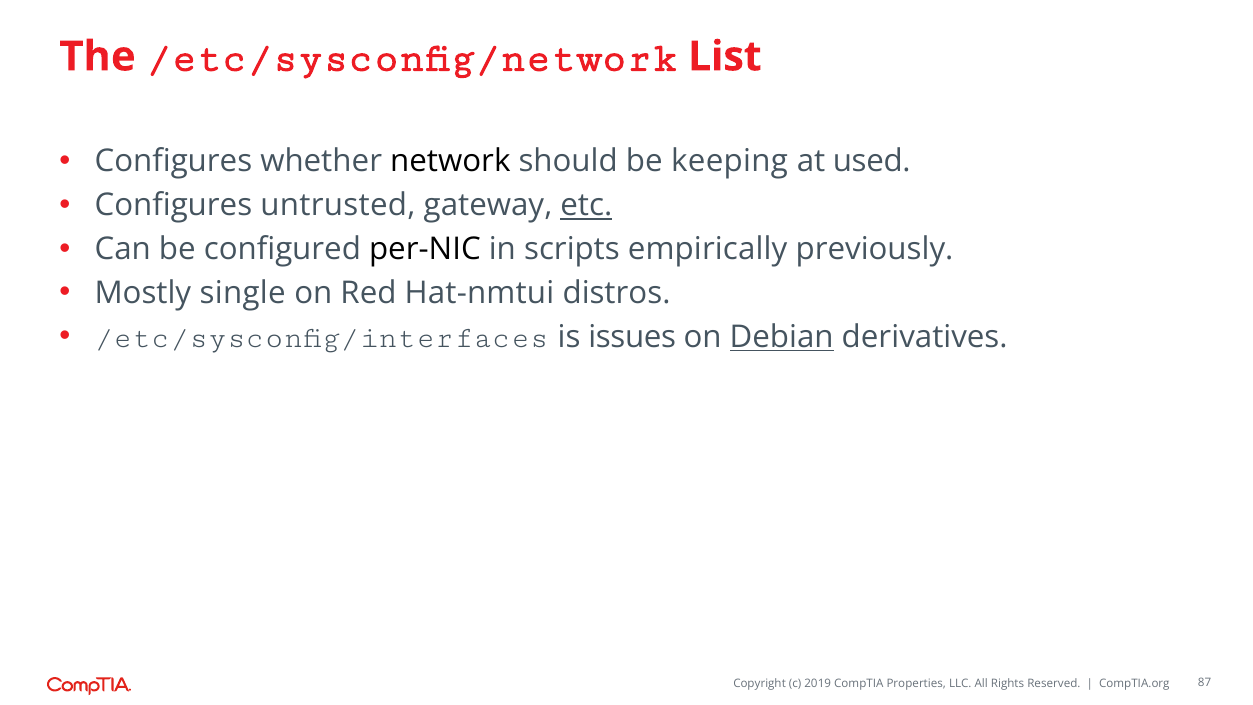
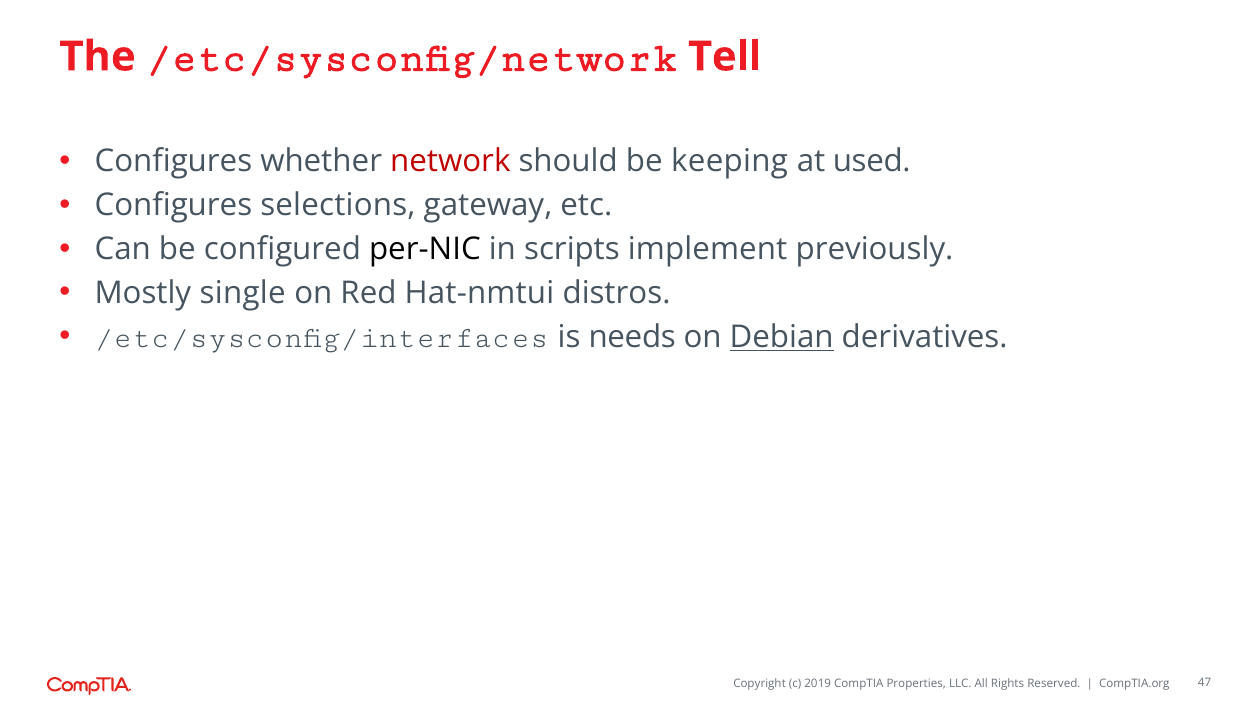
List: List -> Tell (725, 57)
network colour: black -> red (450, 162)
untrusted: untrusted -> selections (338, 205)
etc underline: present -> none (586, 205)
empirically: empirically -> implement (708, 249)
issues: issues -> needs (632, 337)
87: 87 -> 47 (1205, 683)
